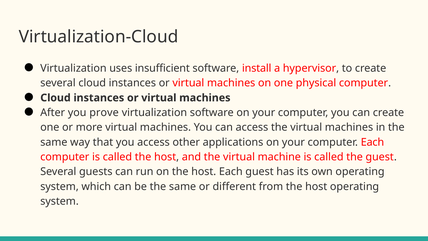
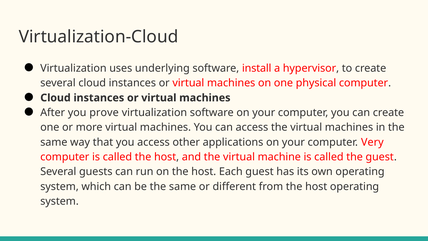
insufficient: insufficient -> underlying (162, 68)
computer Each: Each -> Very (372, 142)
